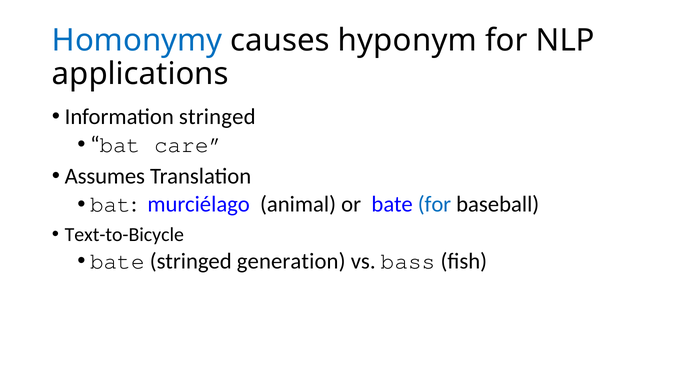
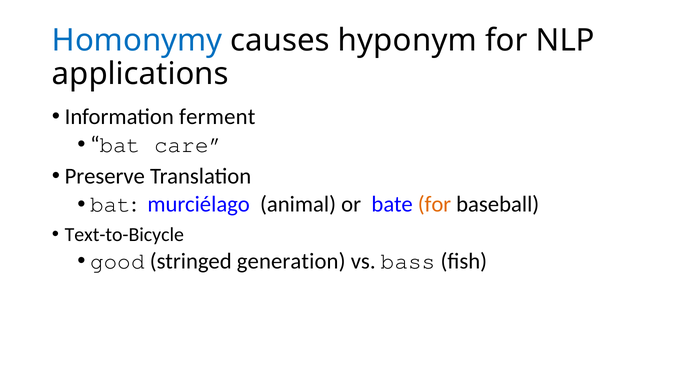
Information stringed: stringed -> ferment (217, 117)
Assumes: Assumes -> Preserve (105, 176)
for colour: blue -> orange (435, 204)
bate: bate -> good (117, 261)
